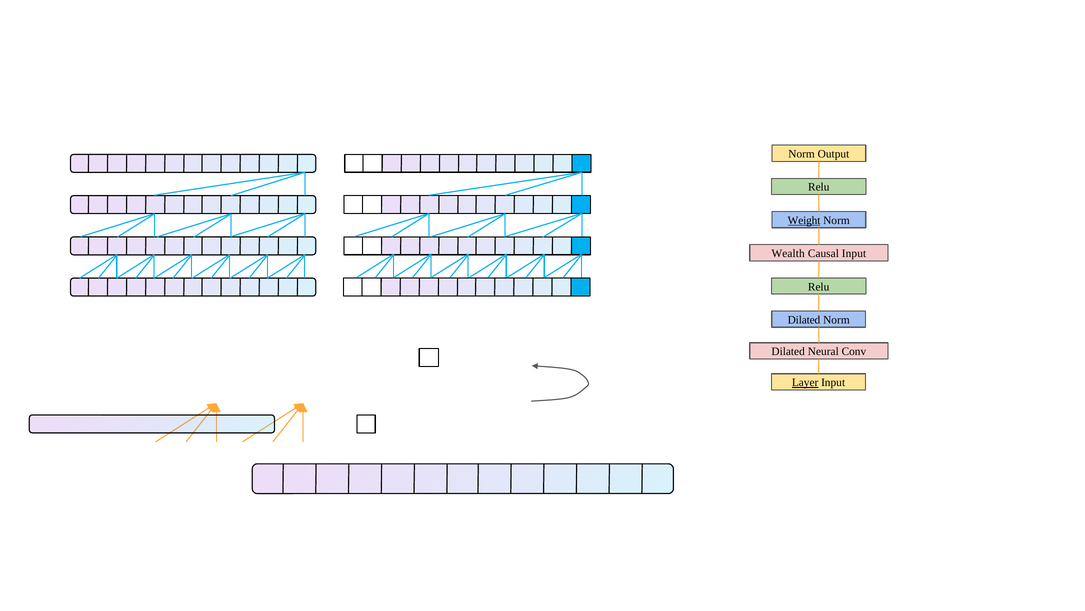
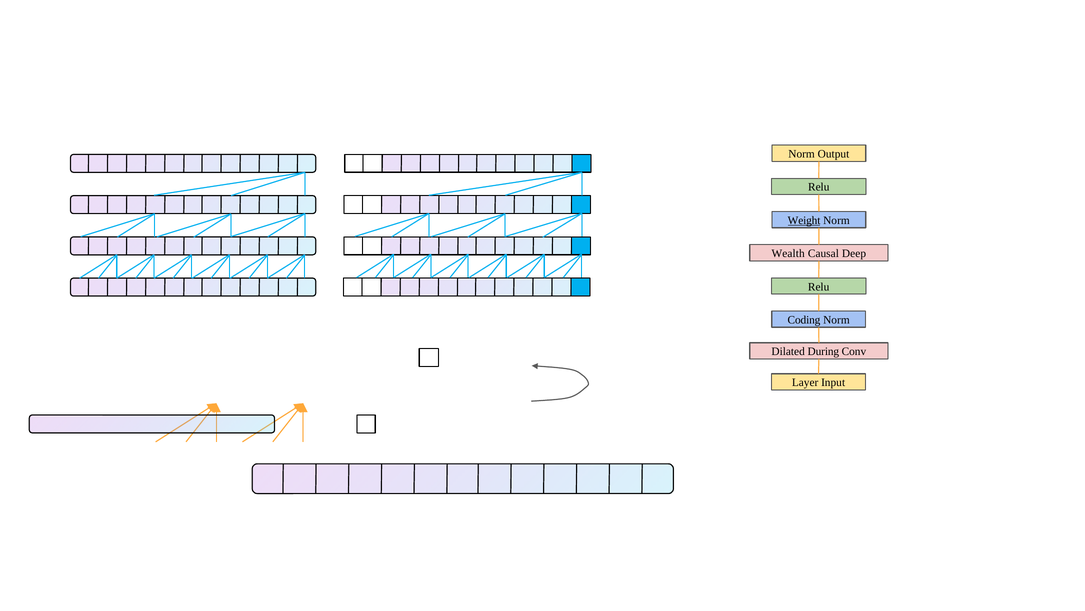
Causal Input: Input -> Deep (854, 253)
Dilated: Dilated -> Coding (804, 320)
Neural: Neural -> During (823, 351)
Layer underline: present -> none (805, 382)
